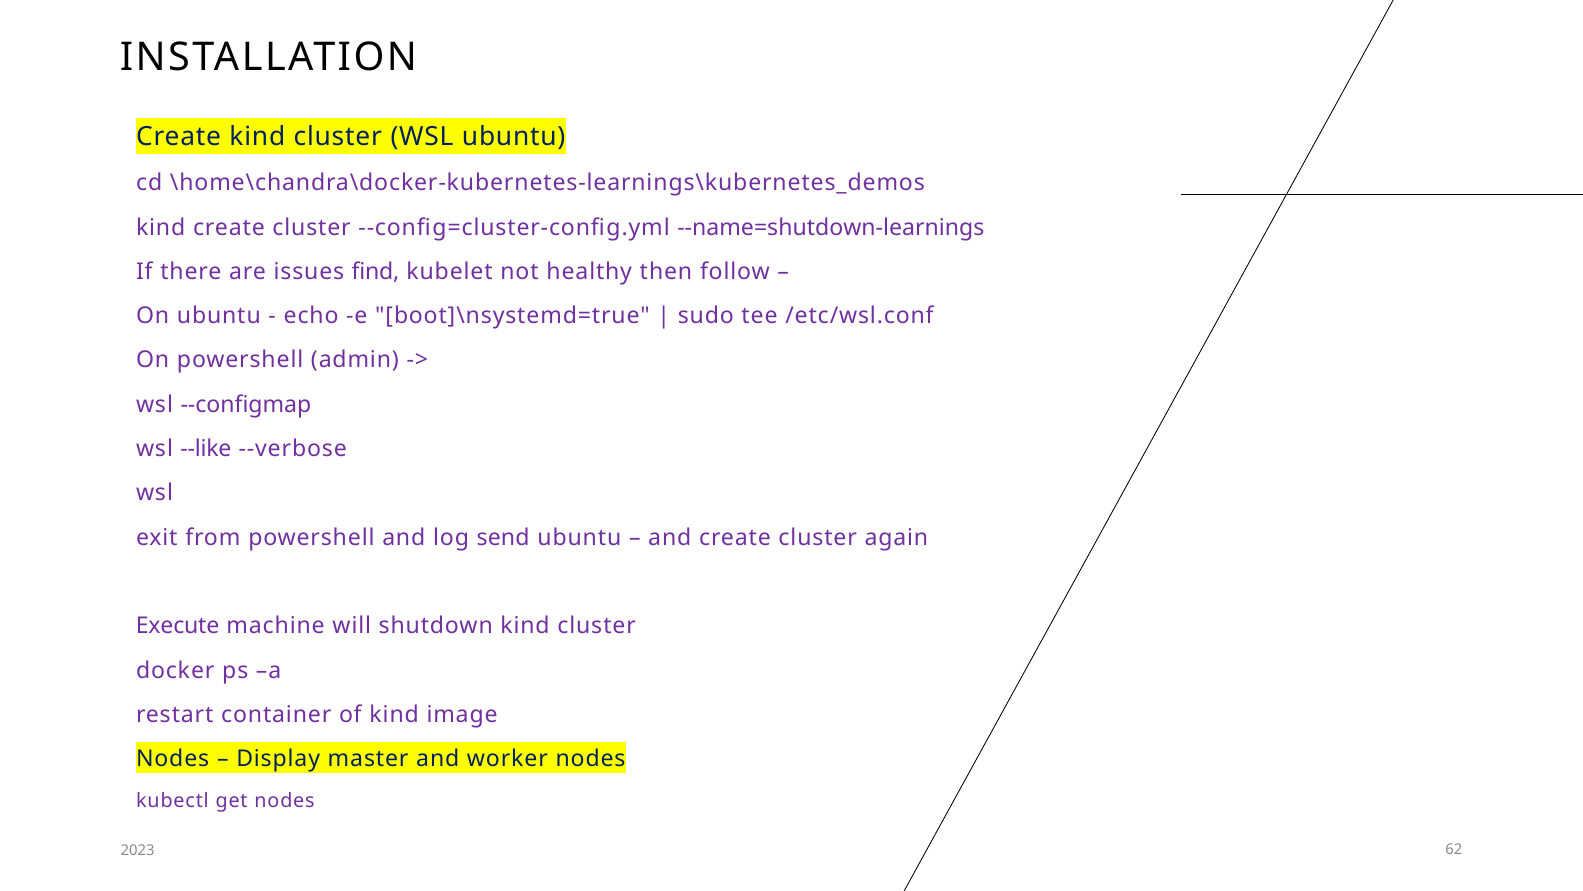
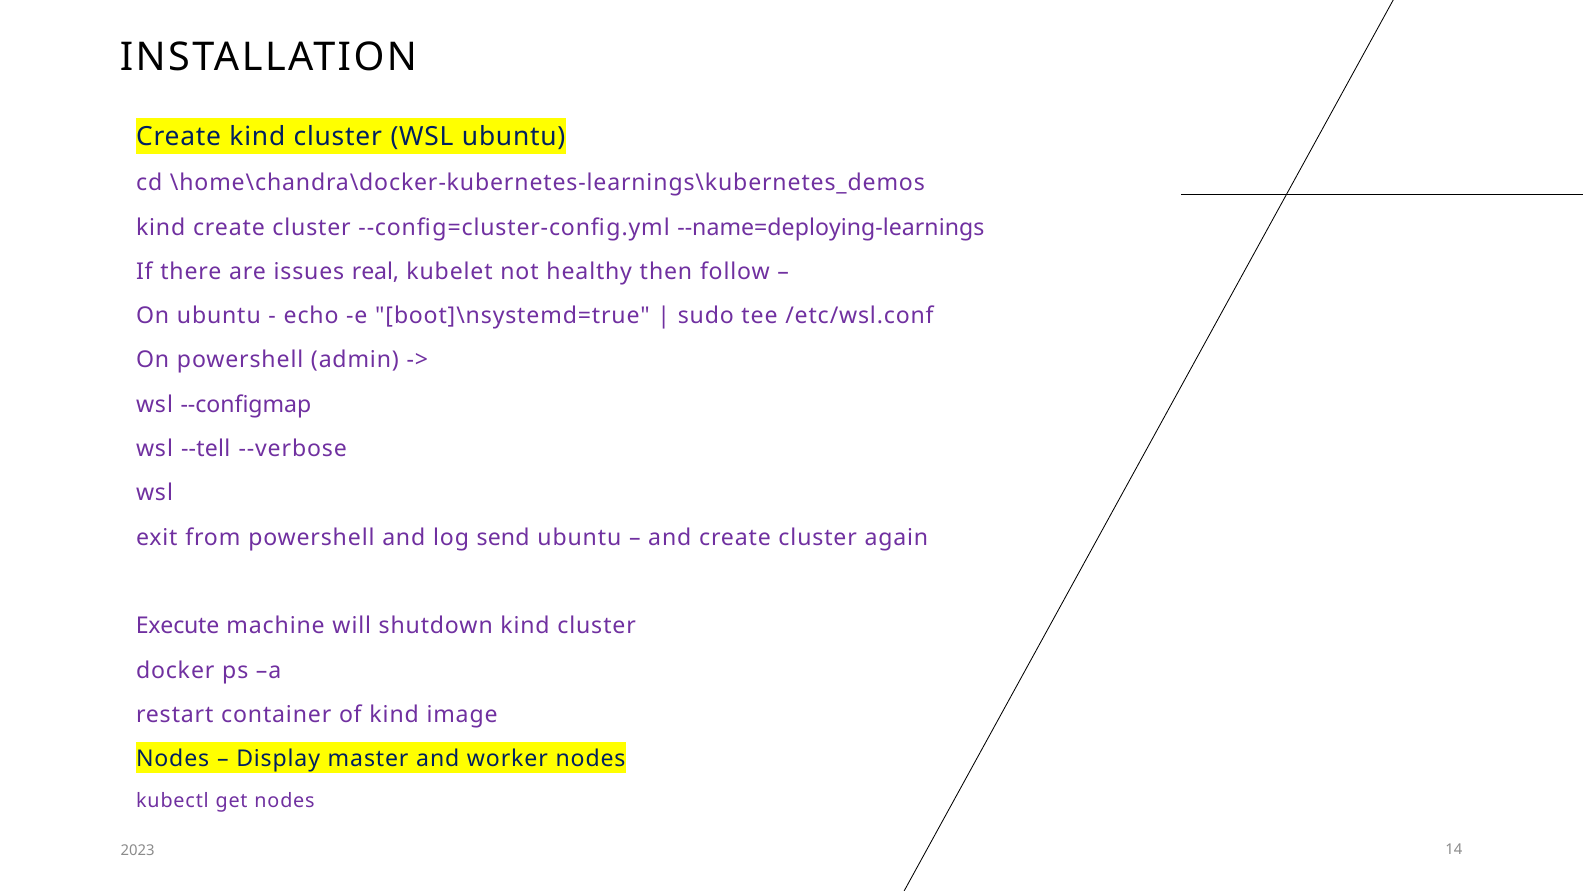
--name=shutdown-learnings: --name=shutdown-learnings -> --name=deploying-learnings (831, 227)
find: find -> real (375, 272)
--like: --like -> --tell (206, 449)
62: 62 -> 14 (1454, 849)
